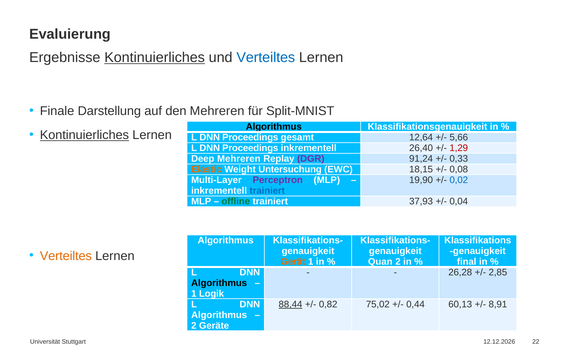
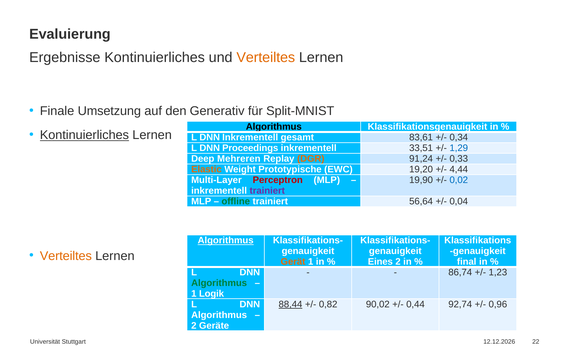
Kontinuierliches underline: present -> none (155, 58)
Verteiltes colour: blue -> orange (266, 58)
Darstellung: Darstellung -> Umsetzung (109, 111)
den Mehreren: Mehreren -> Generativ (217, 111)
Proceedings: Proceedings -> Inkrementell (250, 138)
12,64: 12,64 -> 83,61 (421, 138)
5,66: 5,66 -> 0,34 (459, 138)
26,40: 26,40 -> 33,51 (421, 148)
1,29 colour: red -> blue (459, 148)
DGR colour: purple -> orange (311, 159)
Untersuchung: Untersuchung -> Prototypische (290, 170)
18,15: 18,15 -> 19,20 (421, 170)
0,08: 0,08 -> 4,44 (459, 170)
Perceptron colour: purple -> red (278, 180)
trainiert colour: blue -> purple (267, 191)
37,93: 37,93 -> 56,64 (421, 202)
Algorithmus underline: none -> present (226, 241)
Quan: Quan -> Eines (380, 262)
26,28: 26,28 -> 86,74 (460, 273)
2,85: 2,85 -> 1,23 (498, 273)
Algorithmus colour: black -> green (219, 283)
75,02: 75,02 -> 90,02 (378, 305)
60,13: 60,13 -> 92,74 (460, 305)
8,91: 8,91 -> 0,96 (498, 305)
